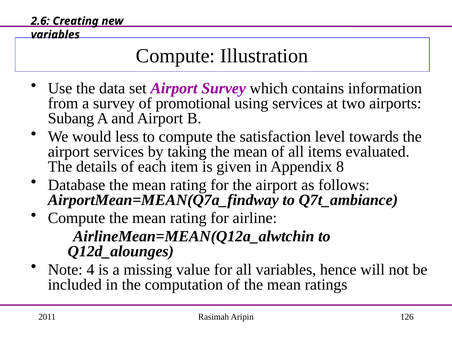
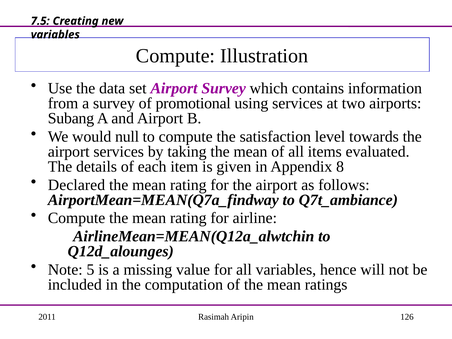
2.6: 2.6 -> 7.5 (40, 21)
less: less -> null (127, 137)
Database: Database -> Declared (76, 185)
4: 4 -> 5 (90, 269)
